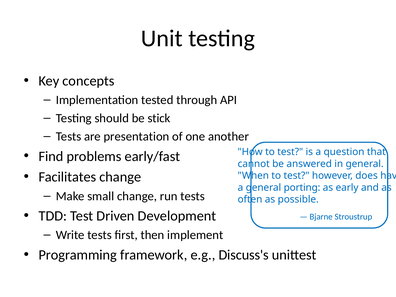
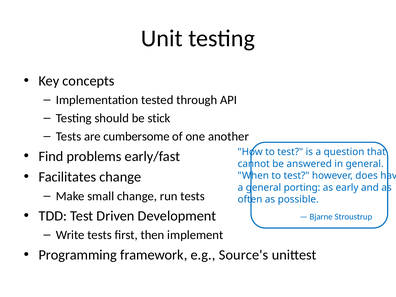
presentation: presentation -> cumbersome (136, 137)
Discuss's: Discuss's -> Source's (244, 255)
